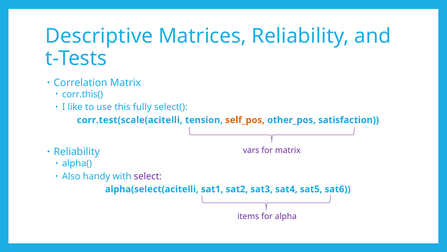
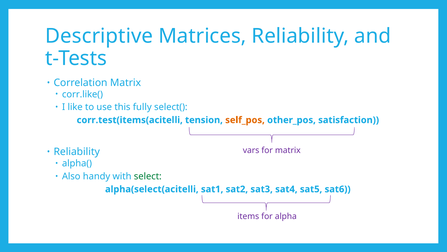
corr.this(: corr.this( -> corr.like( (82, 94)
corr.test(scale(acitelli: corr.test(scale(acitelli -> corr.test(items(acitelli (130, 120)
select colour: purple -> green (148, 176)
